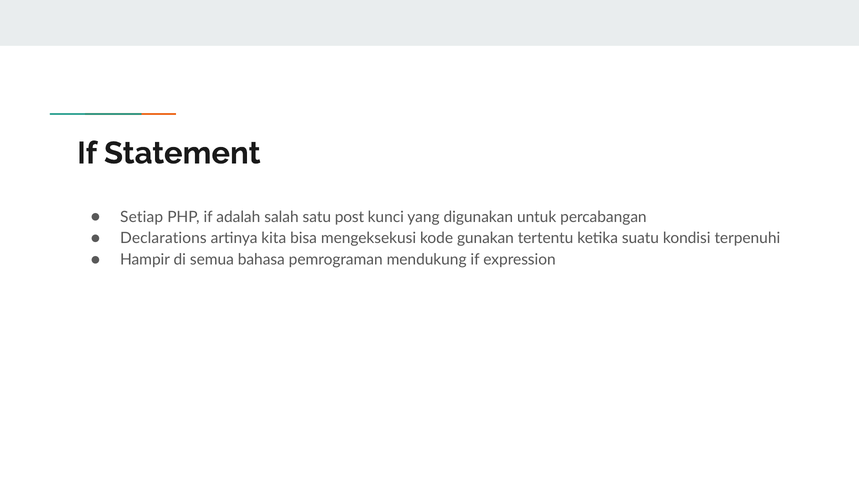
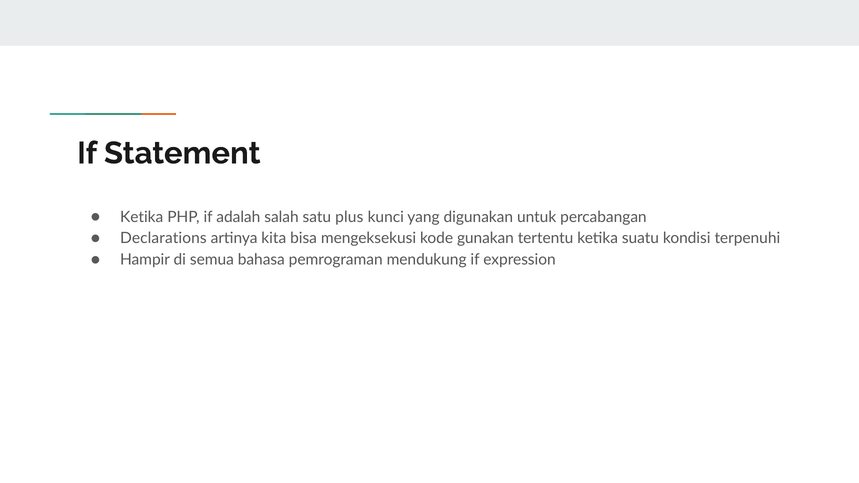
Setiap: Setiap -> Ketika (142, 217)
post: post -> plus (349, 217)
